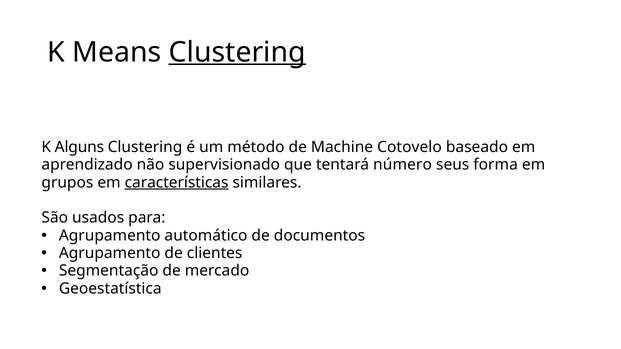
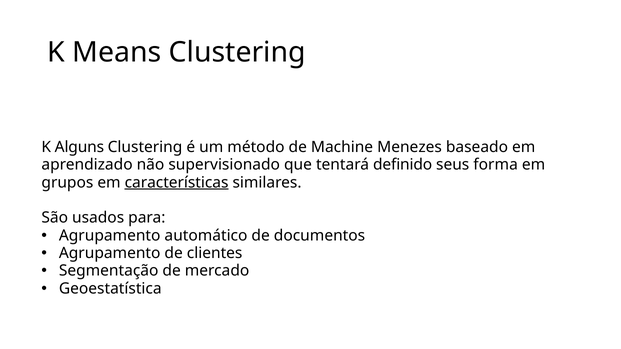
Clustering underline: present -> none (237, 52)
Cotovelo: Cotovelo -> Menezes (410, 147)
número: número -> definido (403, 165)
